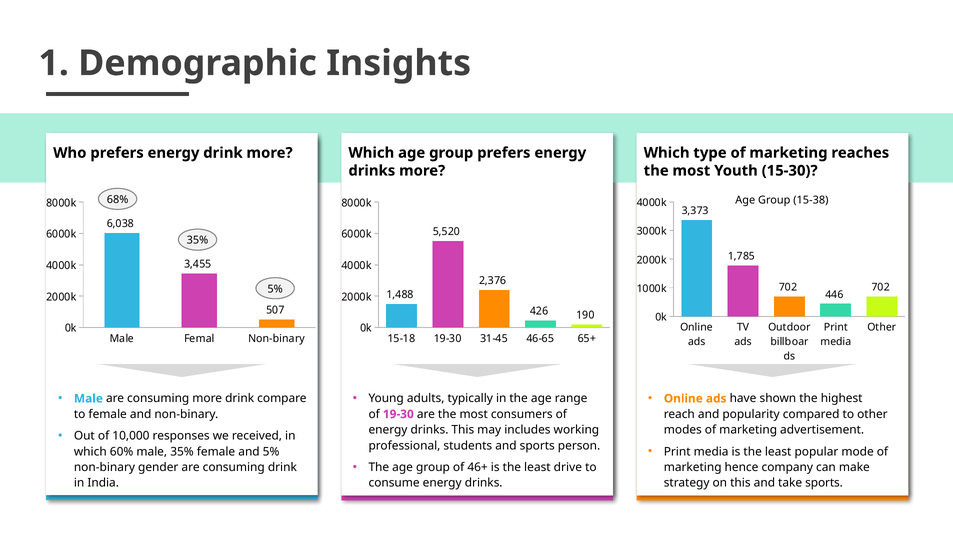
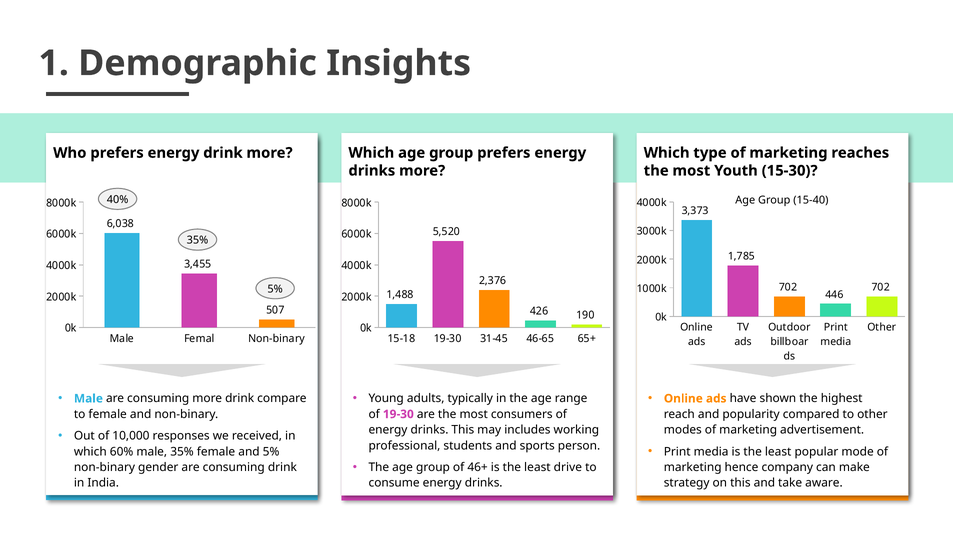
68%: 68% -> 40% (118, 200)
15-38: 15-38 -> 15-40 (811, 200)
take sports: sports -> aware (824, 483)
